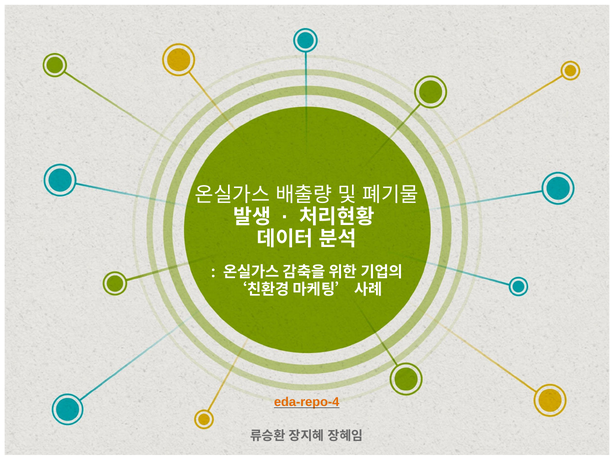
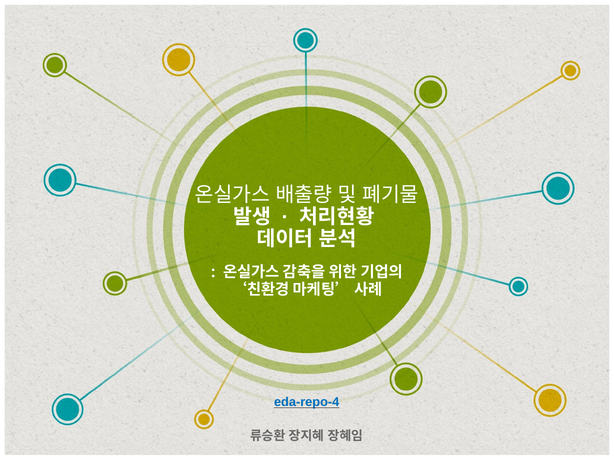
eda-repo-4 colour: orange -> blue (307, 402)
